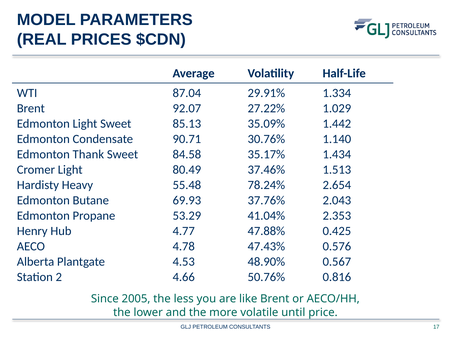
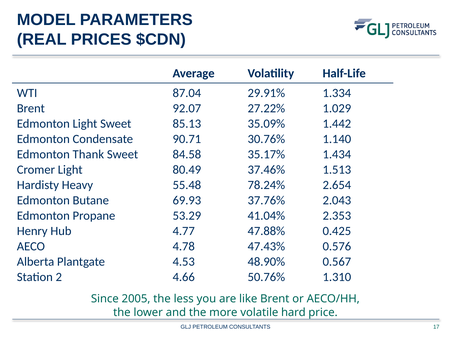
0.816: 0.816 -> 1.310 (337, 277)
until: until -> hard (293, 313)
